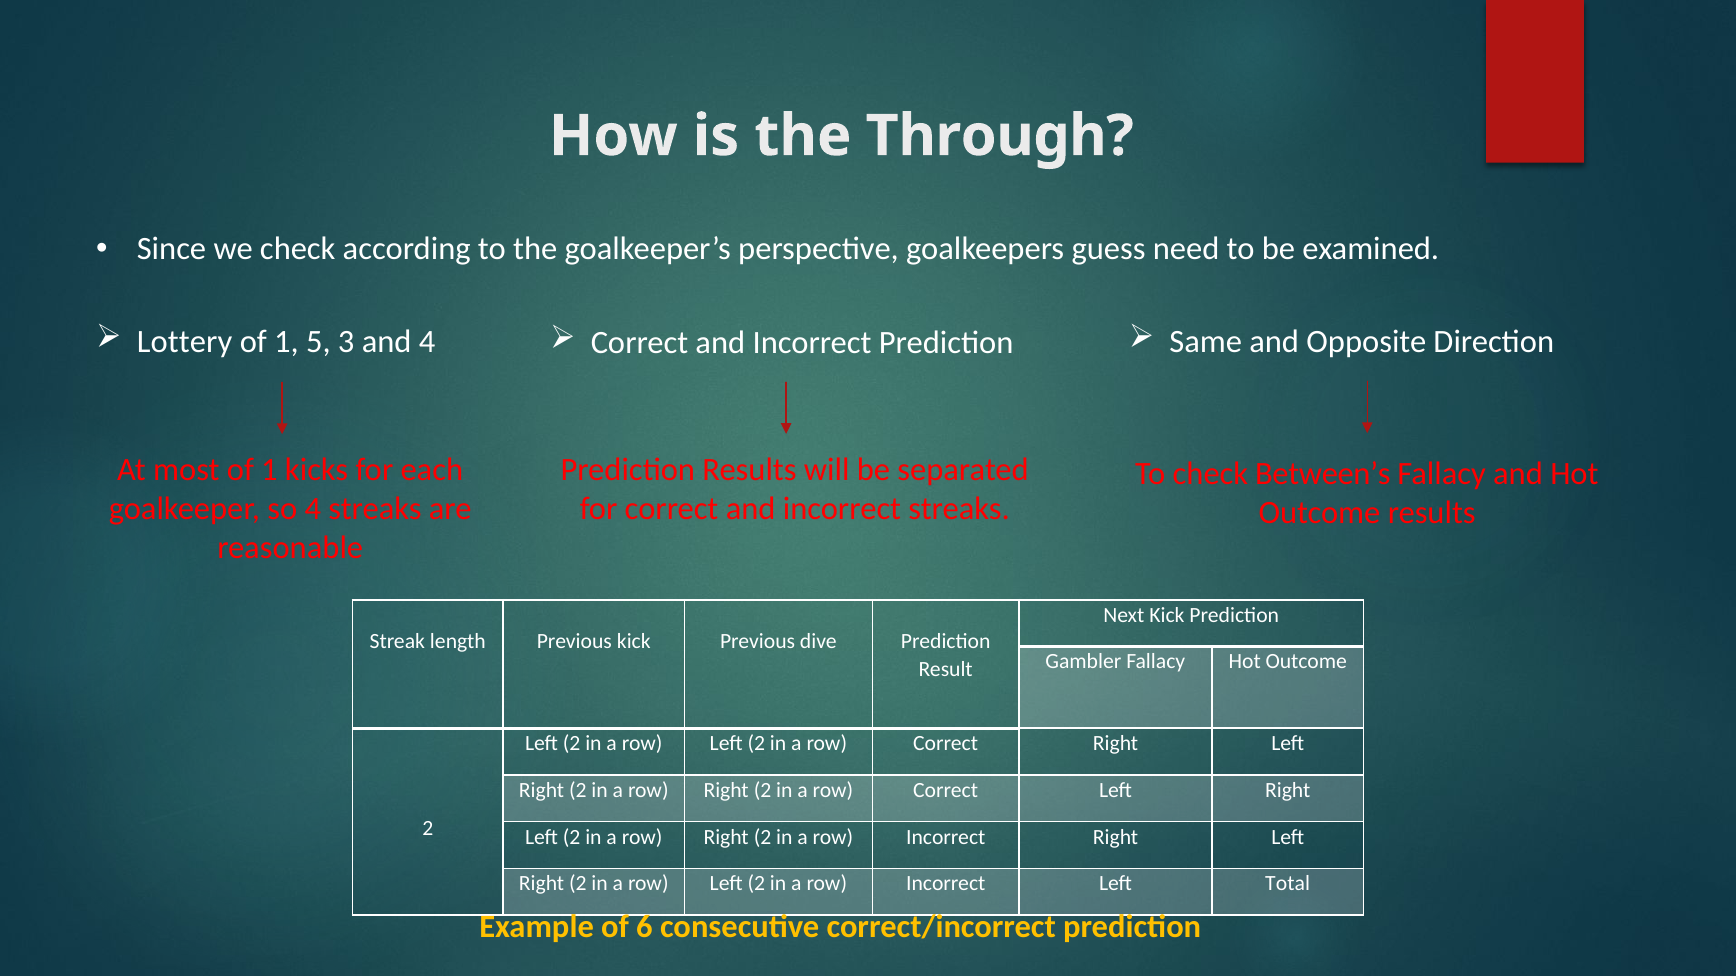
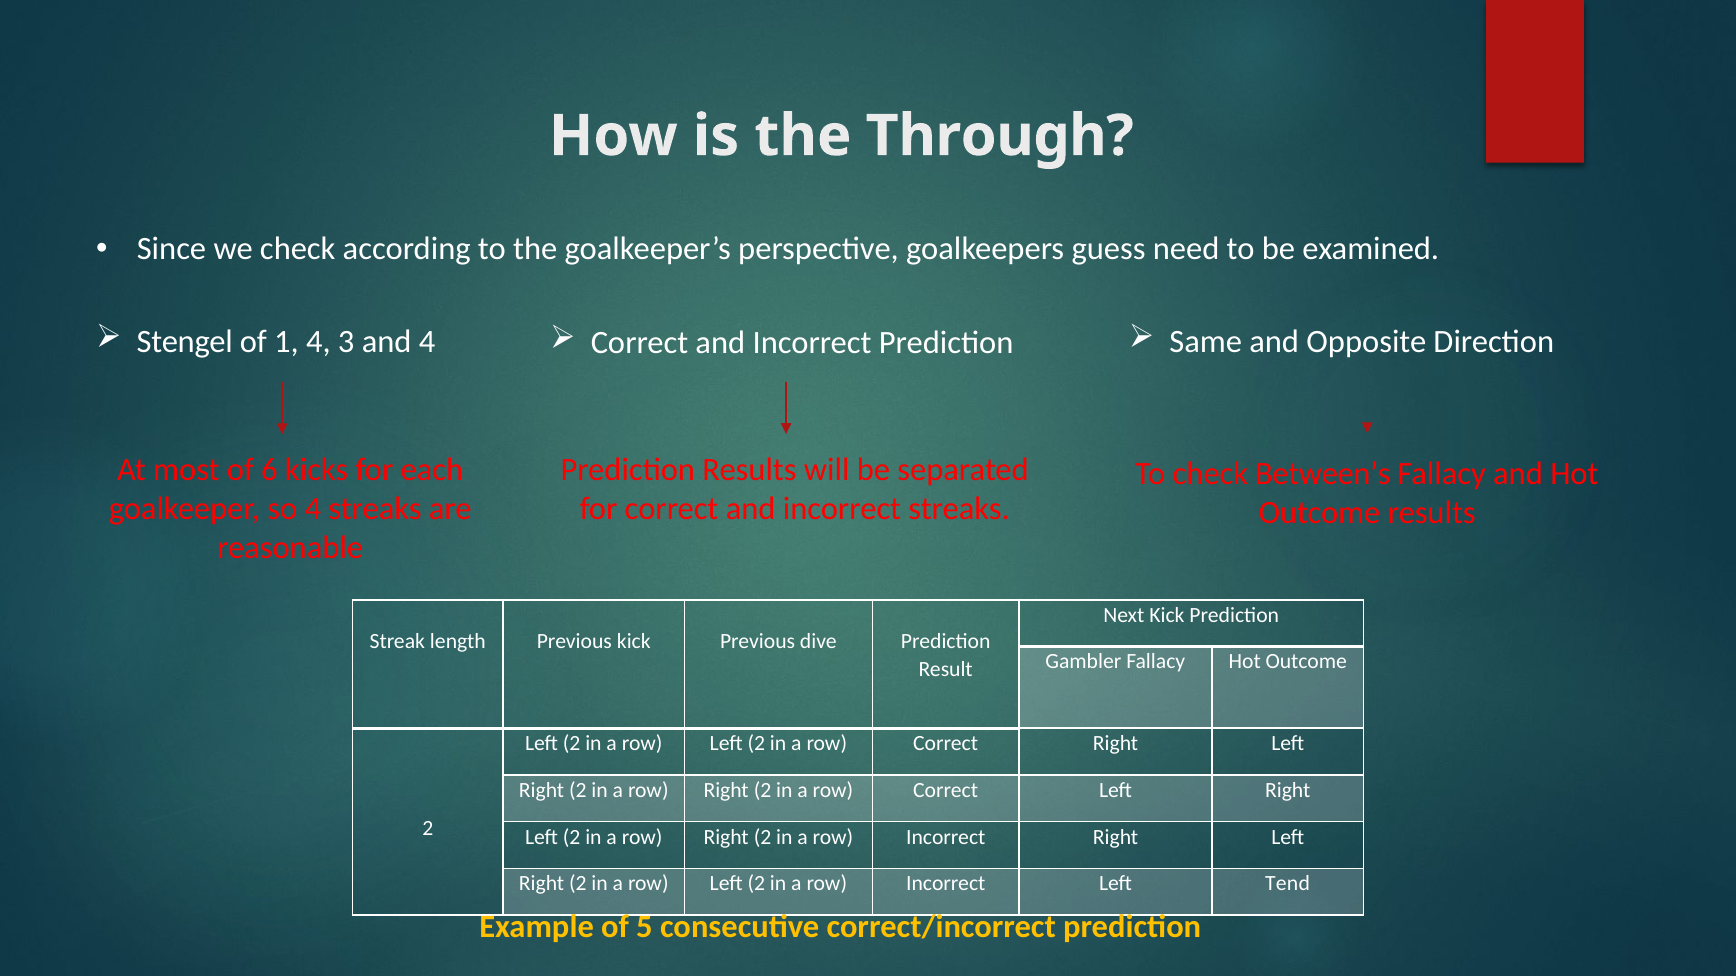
Lottery: Lottery -> Stengel (185, 342)
1 5: 5 -> 4 (318, 342)
most of 1: 1 -> 6 (269, 470)
Total: Total -> Tend (1288, 884)
6: 6 -> 5 (644, 927)
